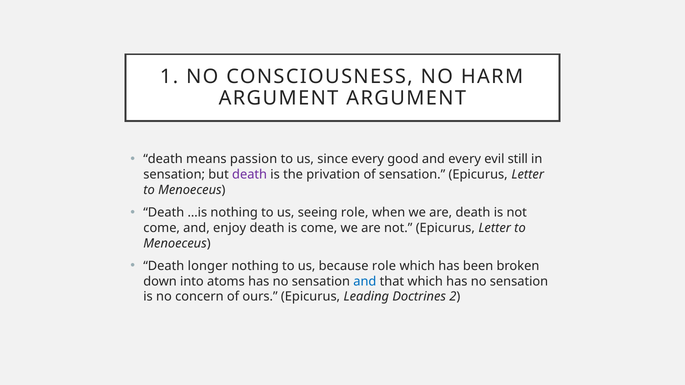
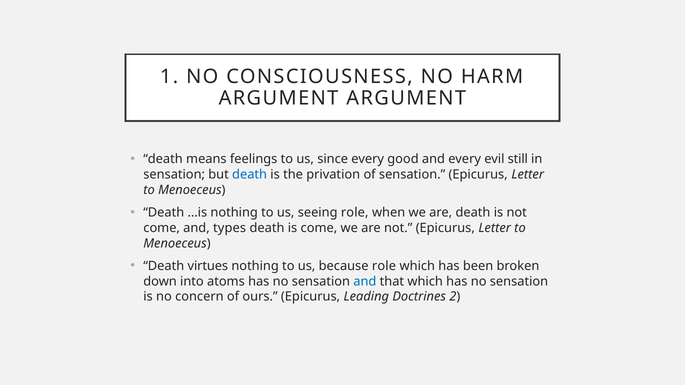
passion: passion -> feelings (254, 159)
death colour: purple -> blue (250, 175)
enjoy: enjoy -> types (230, 228)
longer: longer -> virtues (208, 266)
